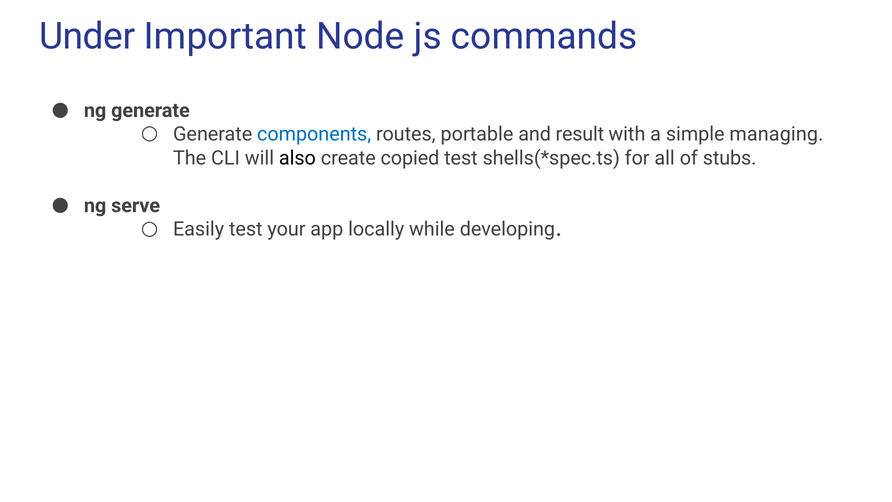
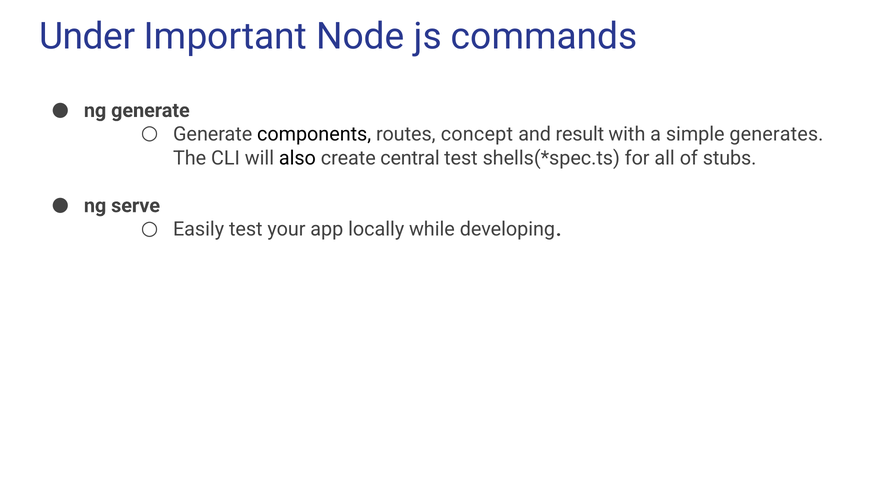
components colour: blue -> black (314, 134)
portable: portable -> concept (477, 134)
managing: managing -> generates (776, 134)
copied: copied -> central (410, 158)
